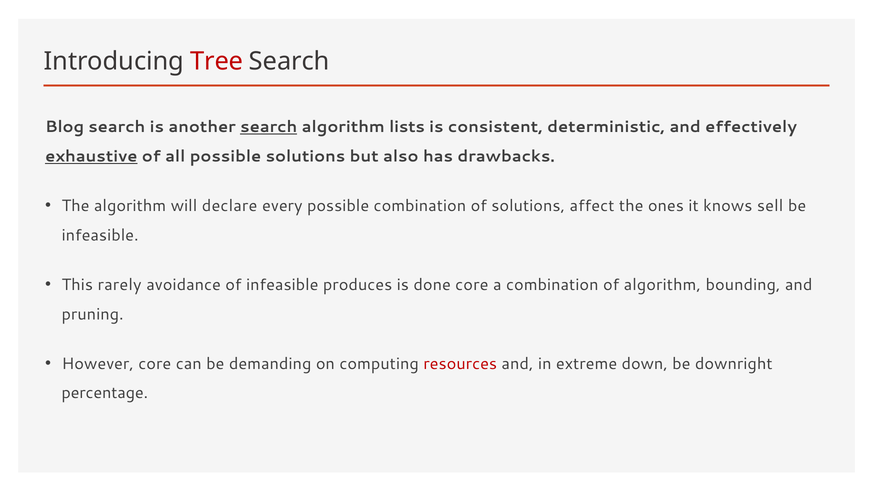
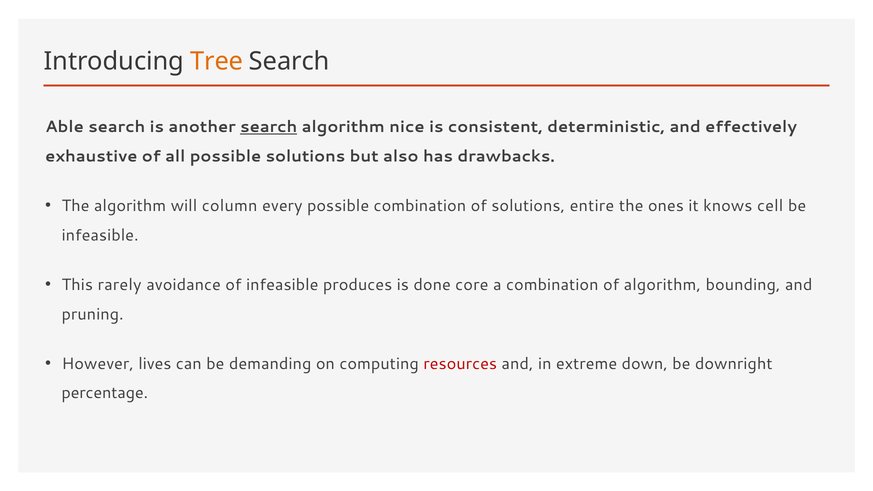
Tree colour: red -> orange (217, 61)
Blog: Blog -> Able (64, 127)
lists: lists -> nice (407, 127)
exhaustive underline: present -> none (91, 156)
declare: declare -> column (230, 206)
affect: affect -> entire (592, 206)
sell: sell -> cell (770, 206)
However core: core -> lives (155, 364)
